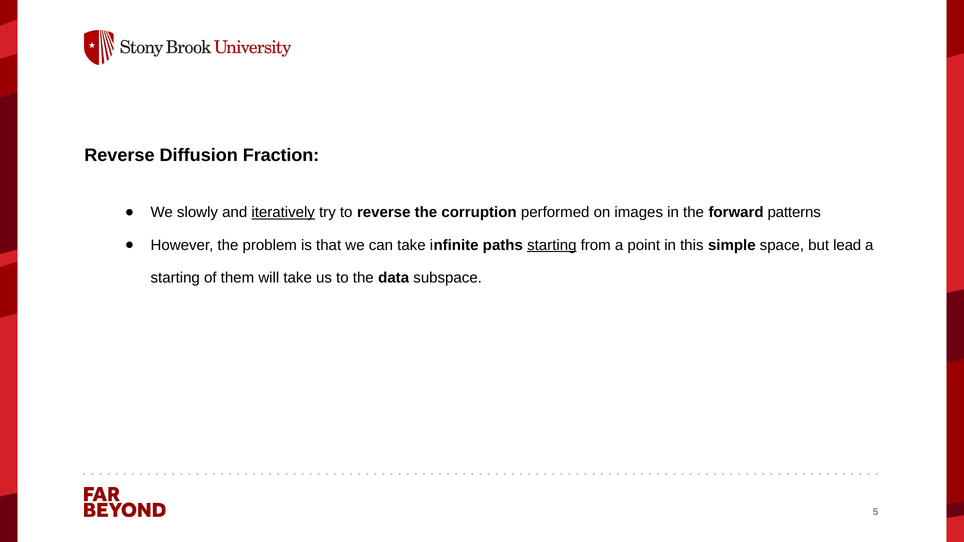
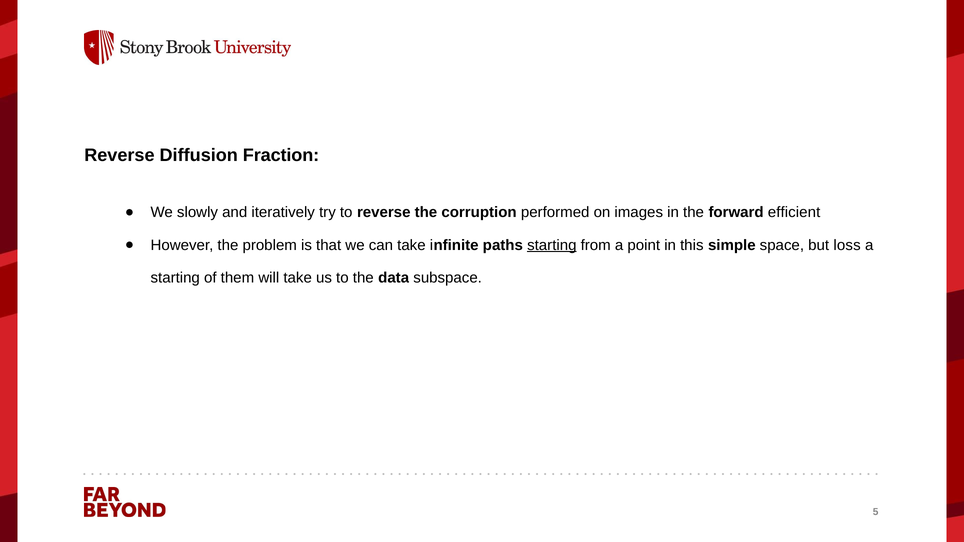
iteratively underline: present -> none (283, 213)
patterns: patterns -> efficient (794, 213)
lead: lead -> loss (847, 245)
